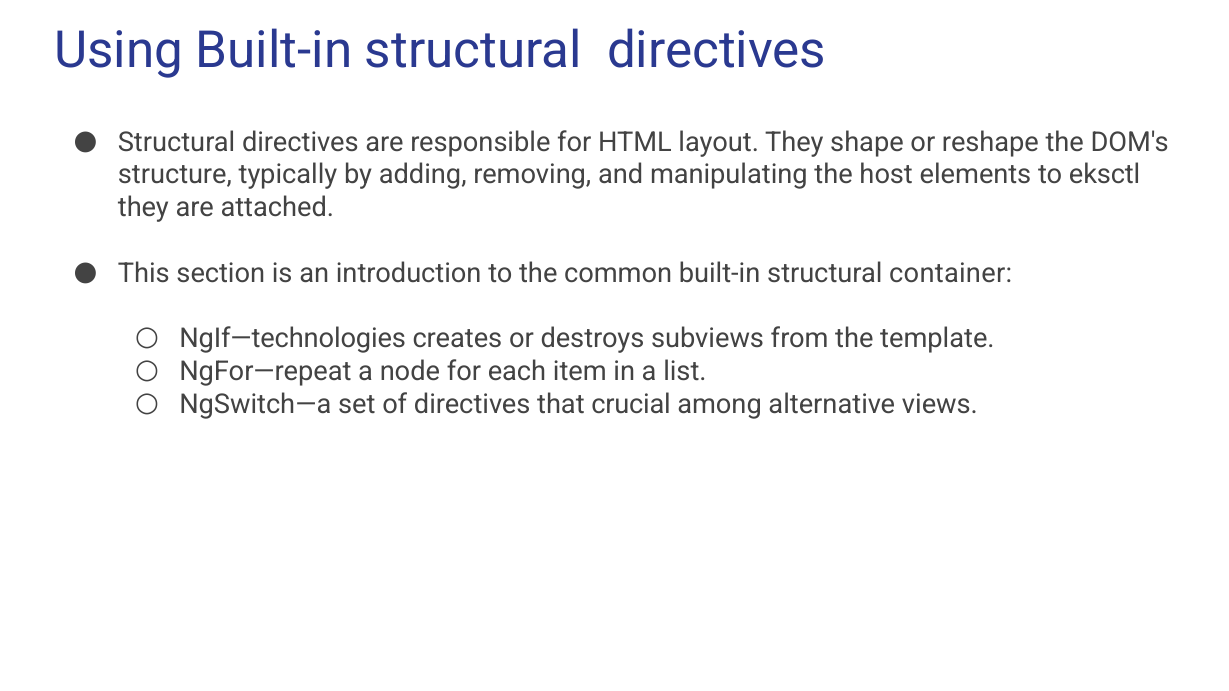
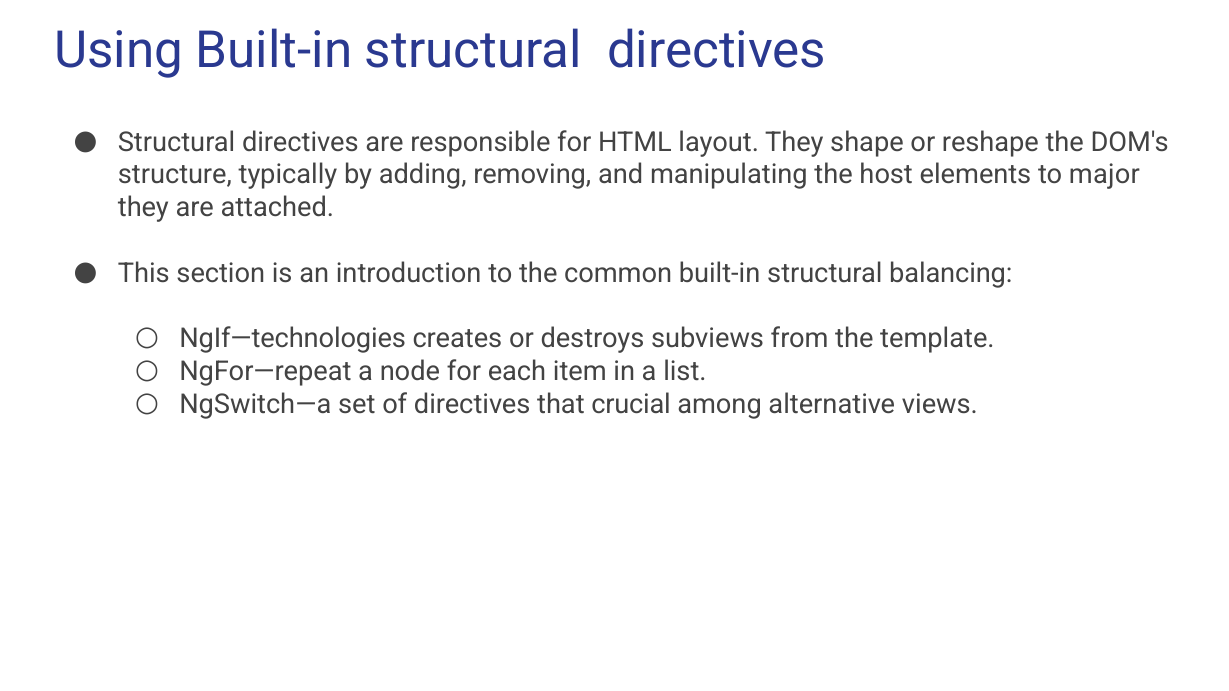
eksctl: eksctl -> major (1104, 175)
container: container -> balancing (951, 273)
